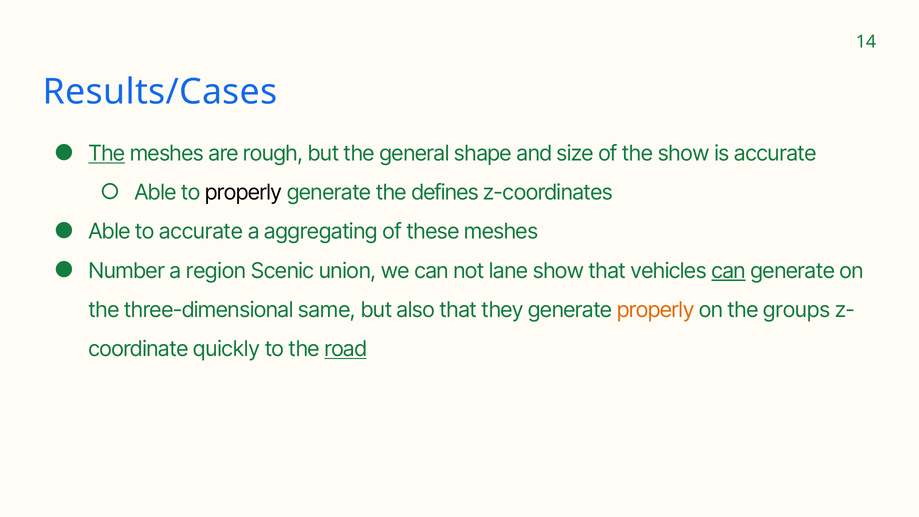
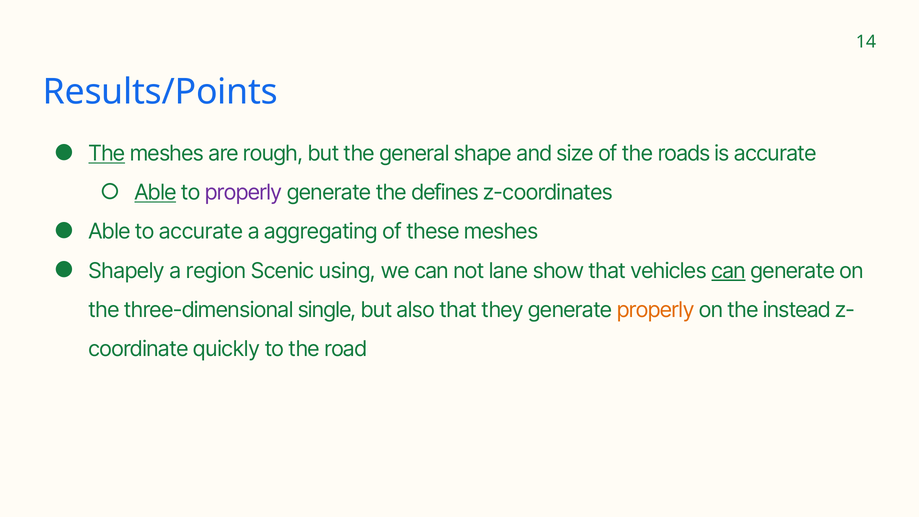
Results/Cases: Results/Cases -> Results/Points (160, 92)
the show: show -> roads (684, 154)
Able underline: none -> present (155, 193)
properly colour: black -> purple (244, 193)
Number: Number -> Shapely (127, 271)
union: union -> using (348, 271)
same: same -> single (327, 310)
groups: groups -> instead (797, 310)
road underline: present -> none (346, 349)
